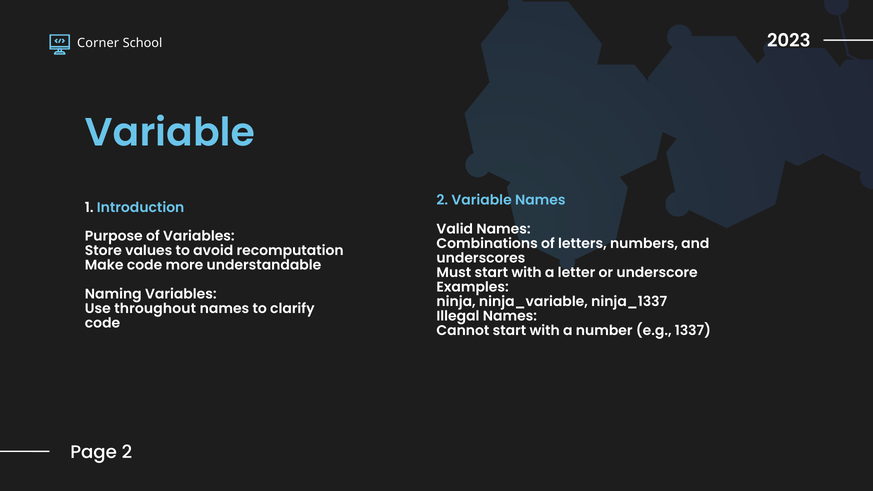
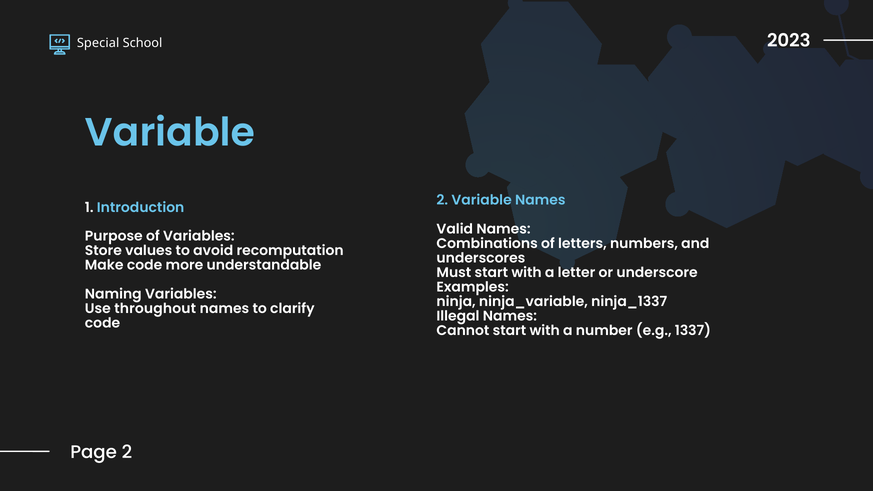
Corner: Corner -> Special (98, 43)
